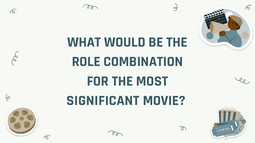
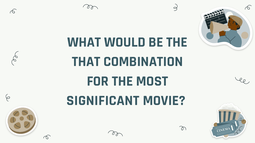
ROLE: ROLE -> THAT (86, 62)
